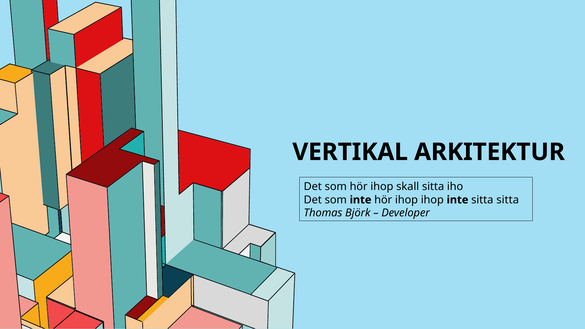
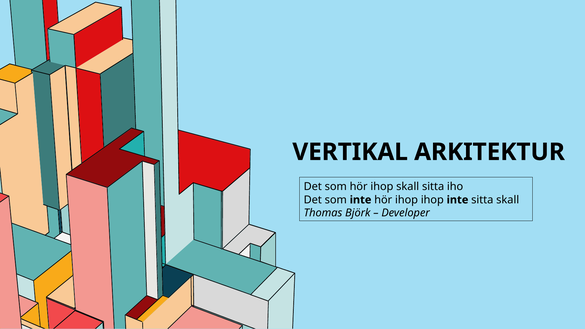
sitta sitta: sitta -> skall (508, 200)
